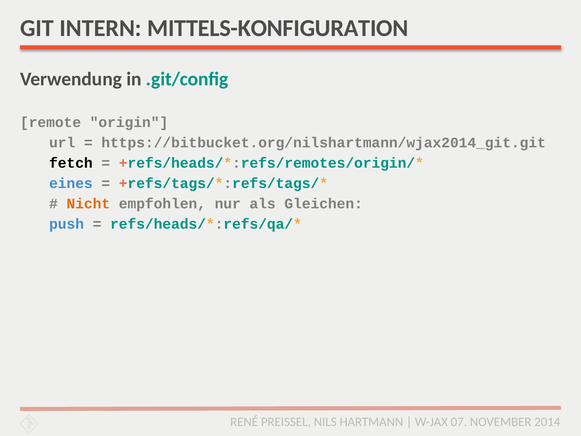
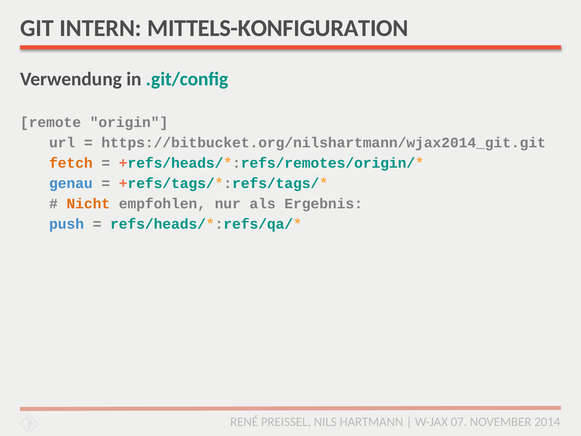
fetch colour: black -> orange (71, 163)
eines: eines -> genau (71, 183)
Gleichen: Gleichen -> Ergebnis (324, 204)
